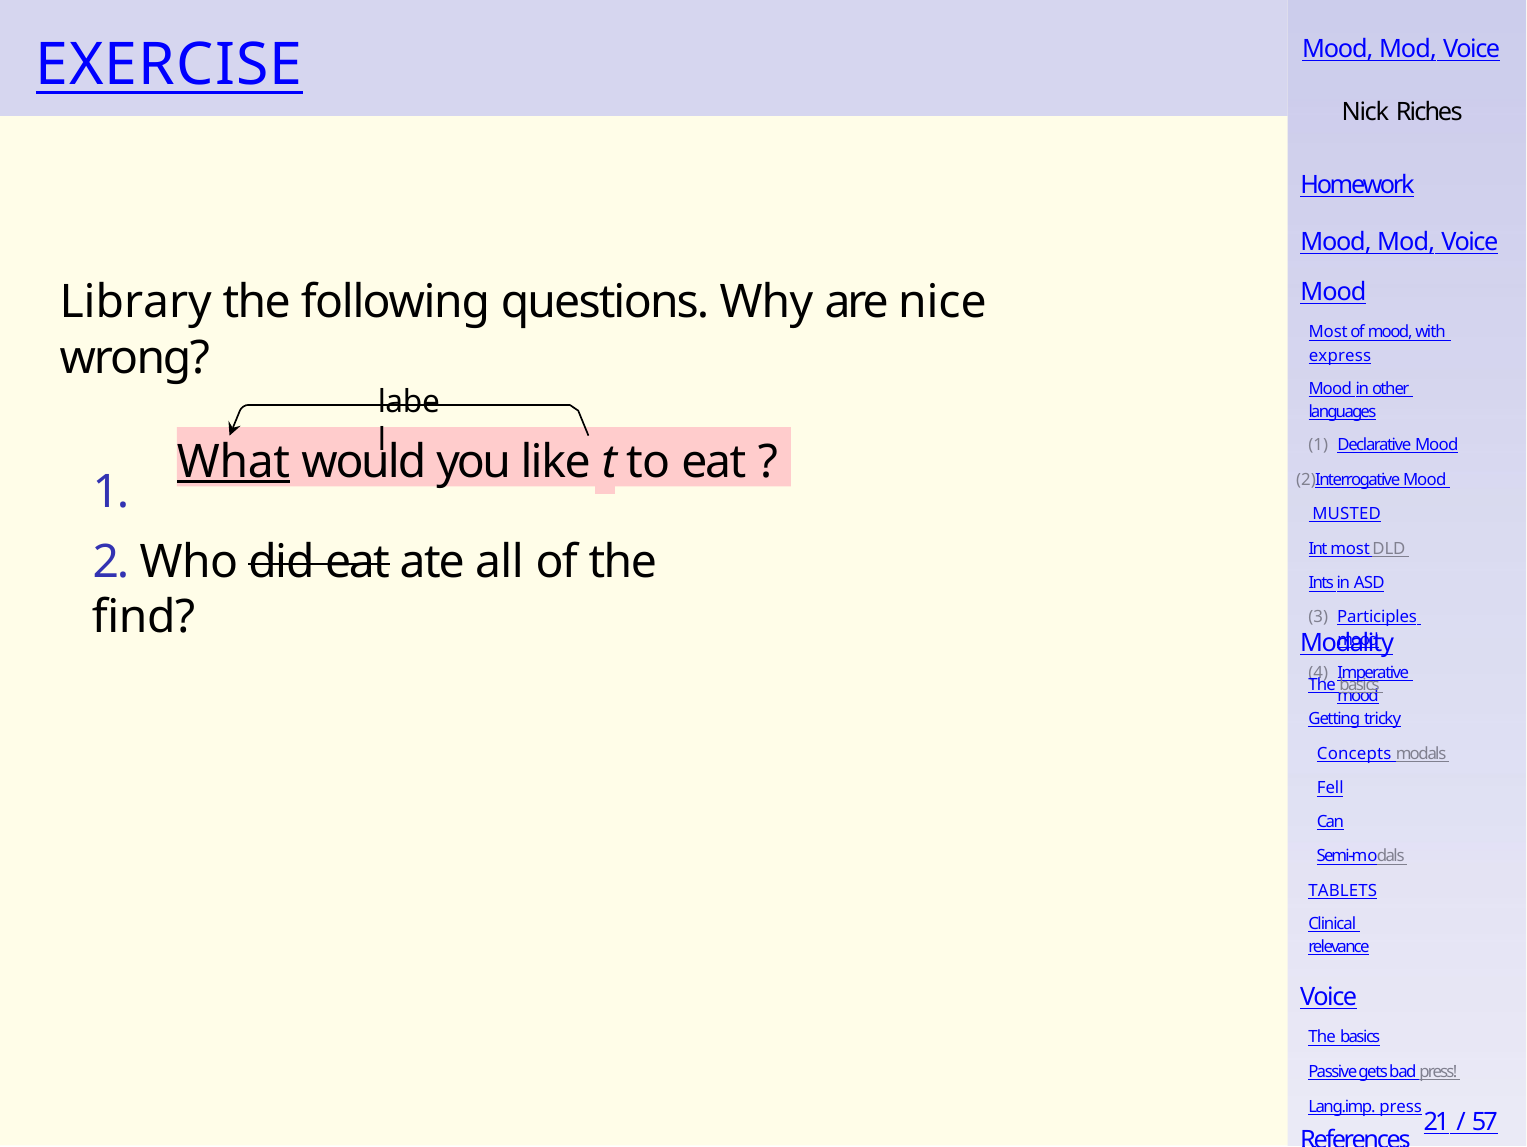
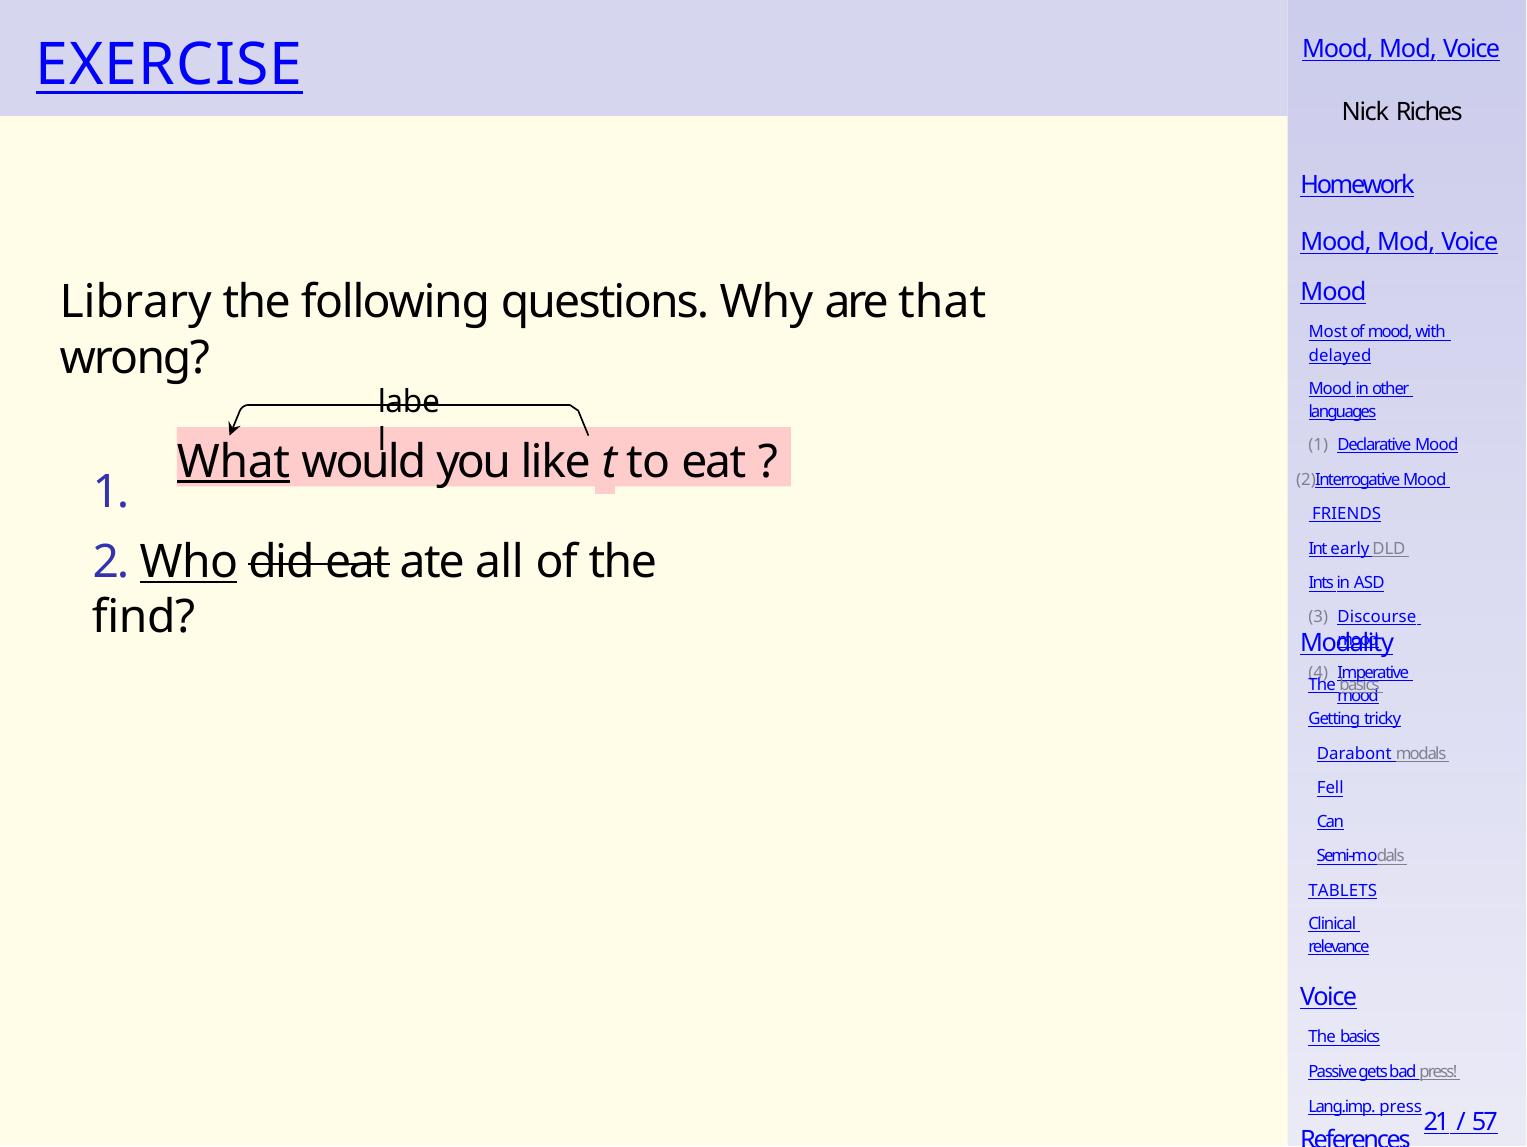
nice: nice -> that (942, 302)
express: express -> delayed (1340, 355)
MUSTED: MUSTED -> FRIENDS (1347, 514)
Int most: most -> early (1350, 548)
Who underline: none -> present (189, 562)
Participles: Participles -> Discourse (1377, 616)
Concepts: Concepts -> Darabont (1354, 753)
